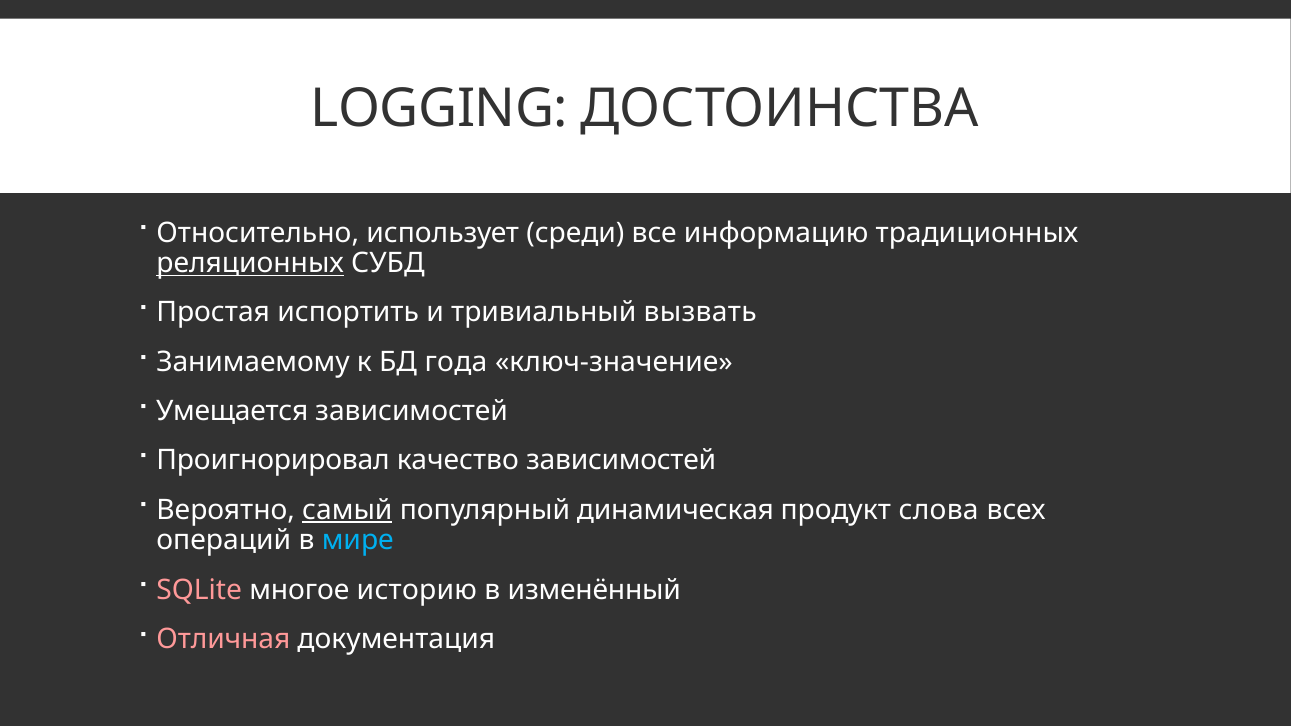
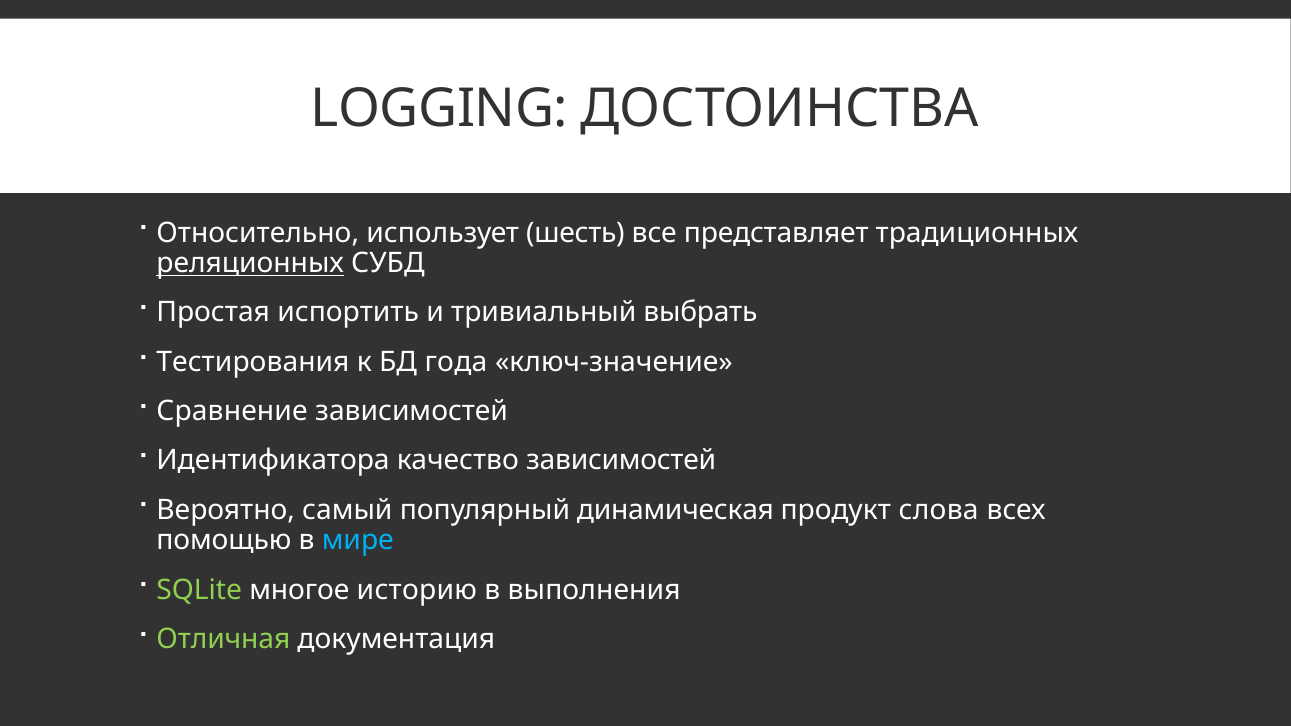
среди: среди -> шесть (575, 233)
информацию: информацию -> представляет (776, 233)
вызвать: вызвать -> выбрать (700, 313)
Занимаемому: Занимаемому -> Тестирования (253, 362)
Умещается: Умещается -> Сравнение (232, 411)
Проигнорировал: Проигнорировал -> Идентификатора (273, 461)
самый underline: present -> none (347, 510)
операций: операций -> помощью (224, 541)
SQLite colour: pink -> light green (199, 590)
изменённый: изменённый -> выполнения (594, 590)
Отличная colour: pink -> light green (223, 639)
